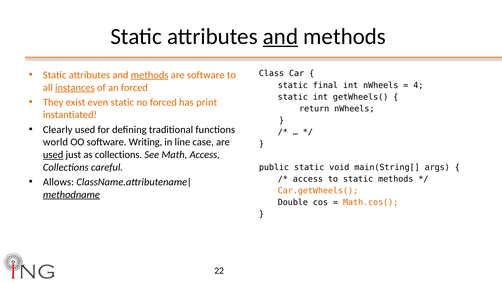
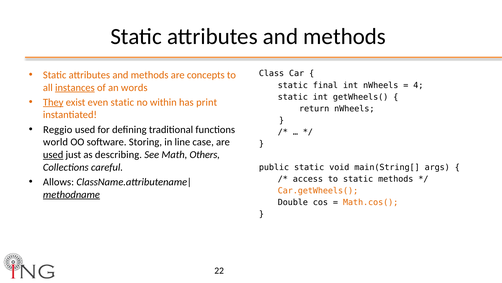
and underline: present -> none (281, 36)
methods underline: present -> none (150, 75)
are software: software -> concepts (206, 75)
an forced: forced -> words (134, 87)
They underline: none -> present (53, 102)
no forced: forced -> within (163, 102)
Clearly: Clearly -> Reggio (58, 129)
Writing: Writing -> Storing (145, 142)
as collections: collections -> describing (118, 154)
Math Access: Access -> Others (205, 154)
